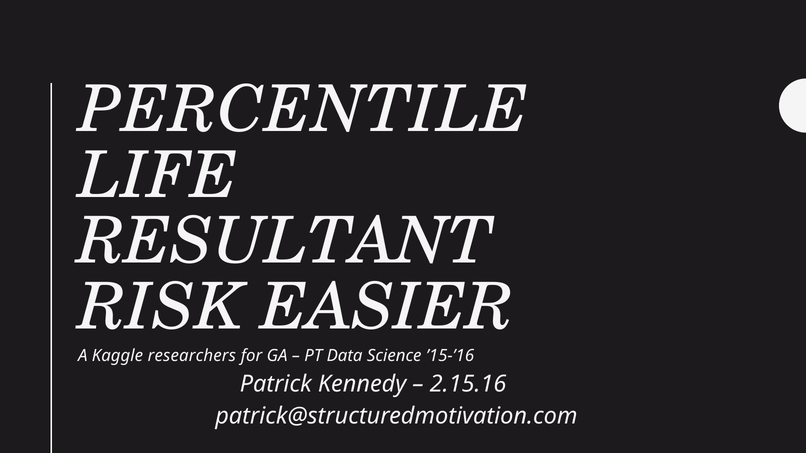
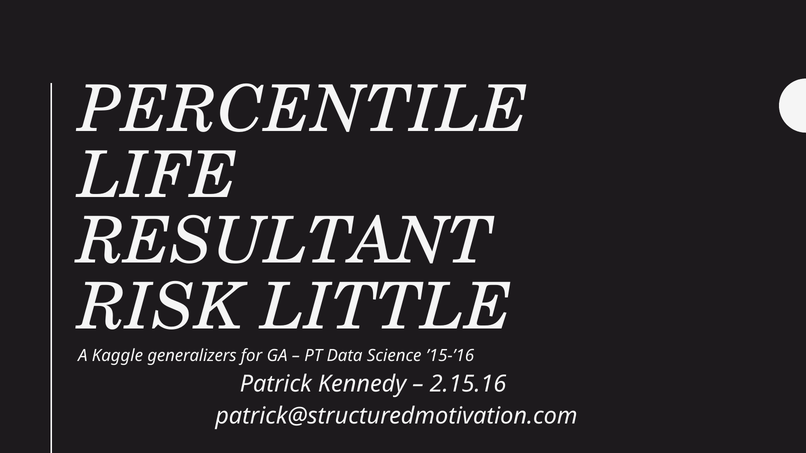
EASIER: EASIER -> LITTLE (386, 308)
researchers: researchers -> generalizers (192, 356)
